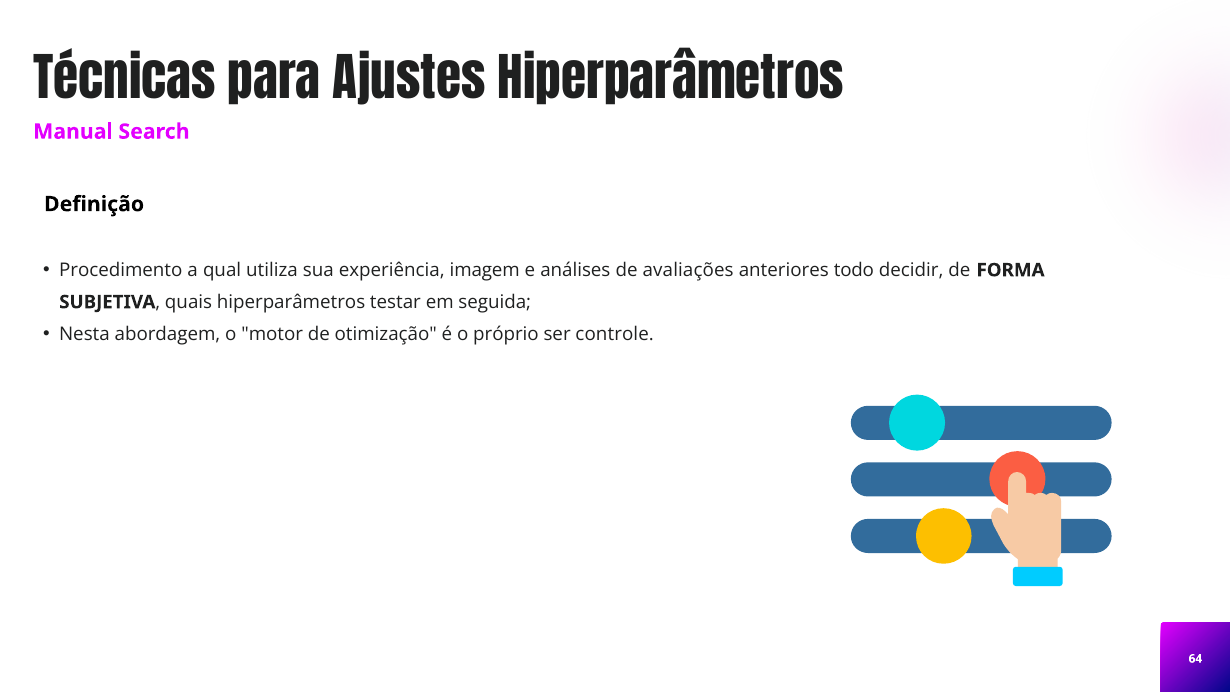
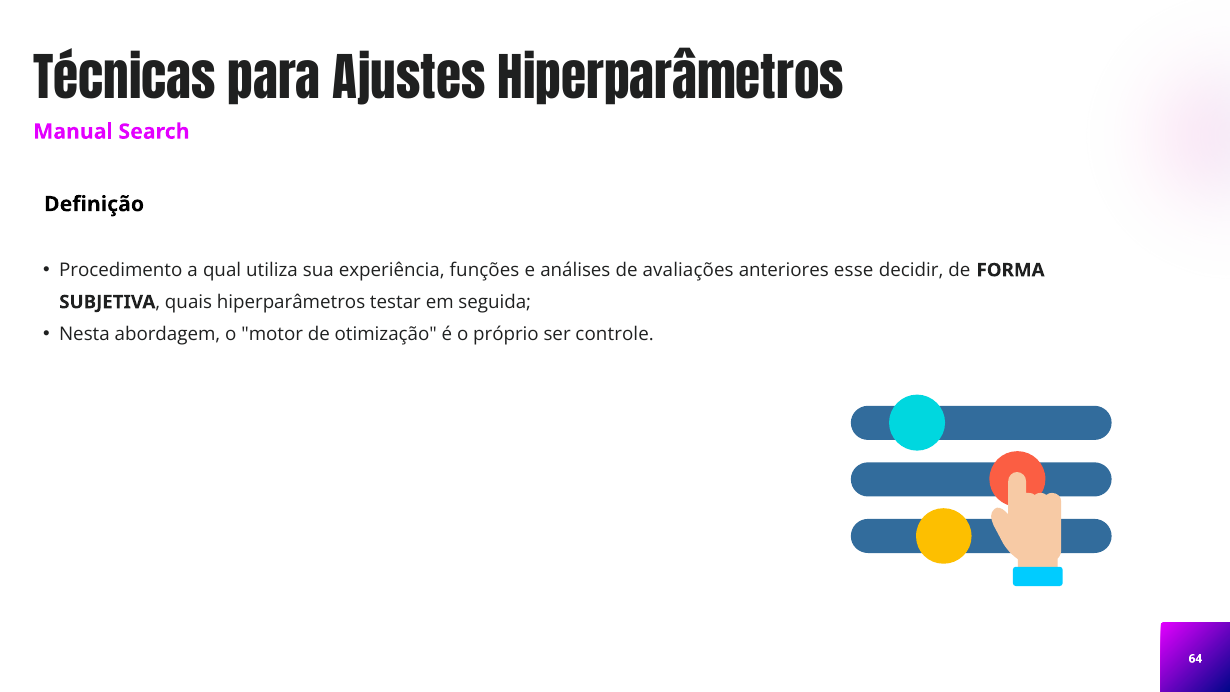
imagem: imagem -> funções (485, 270)
todo: todo -> esse (854, 270)
